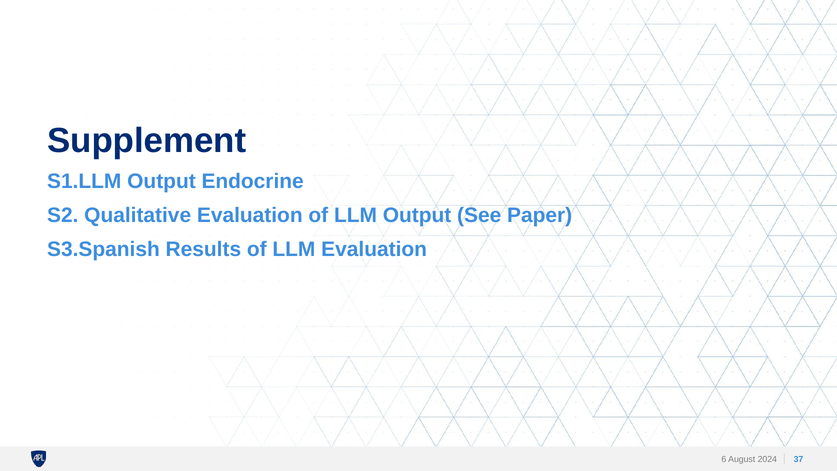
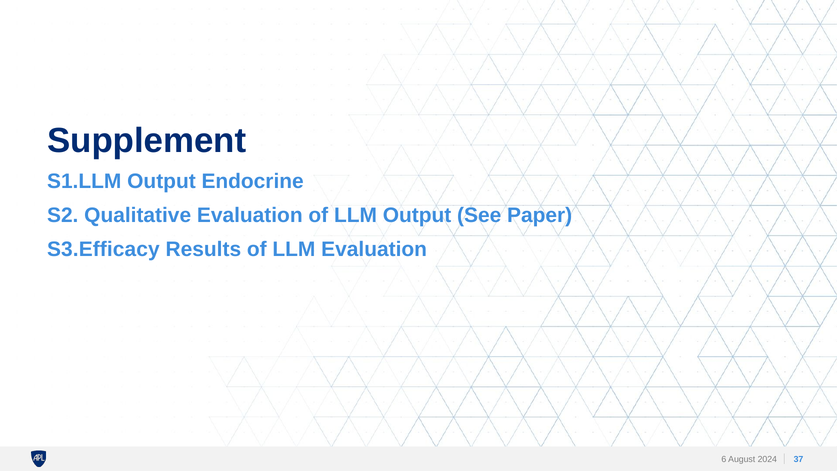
S3.Spanish: S3.Spanish -> S3.Efficacy (103, 249)
